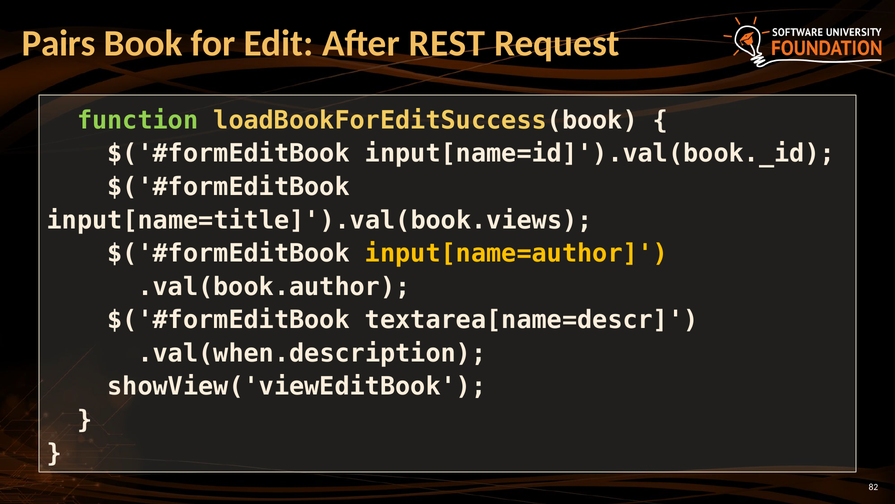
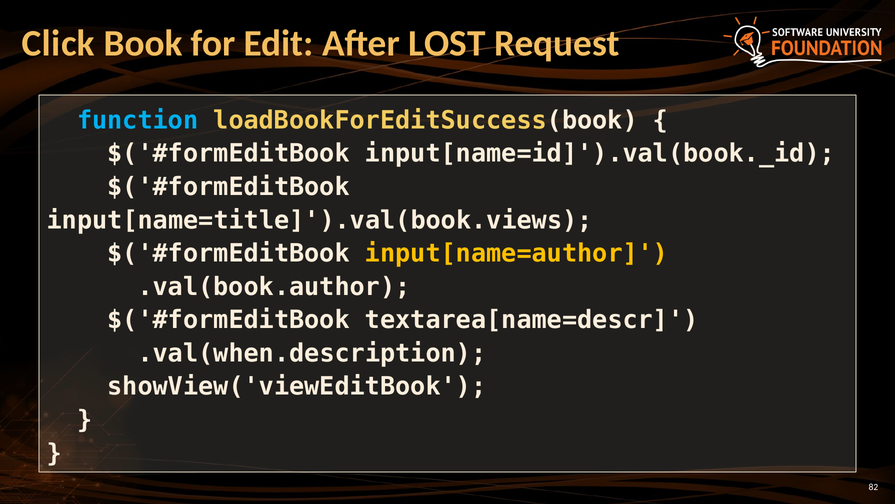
Pairs: Pairs -> Click (58, 43)
REST: REST -> LOST (447, 43)
function colour: light green -> light blue (138, 120)
